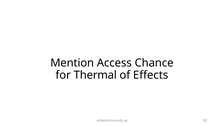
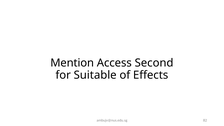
Chance: Chance -> Second (154, 63)
Thermal: Thermal -> Suitable (95, 75)
